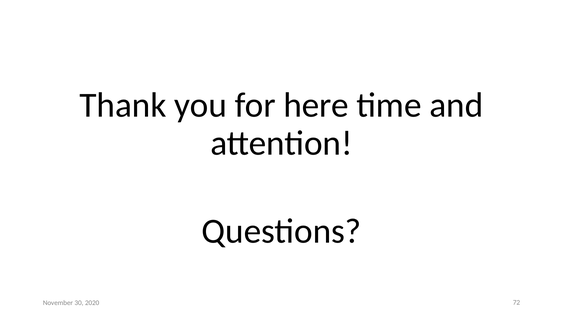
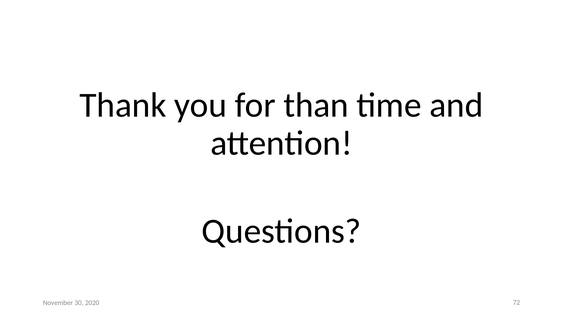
here: here -> than (316, 105)
